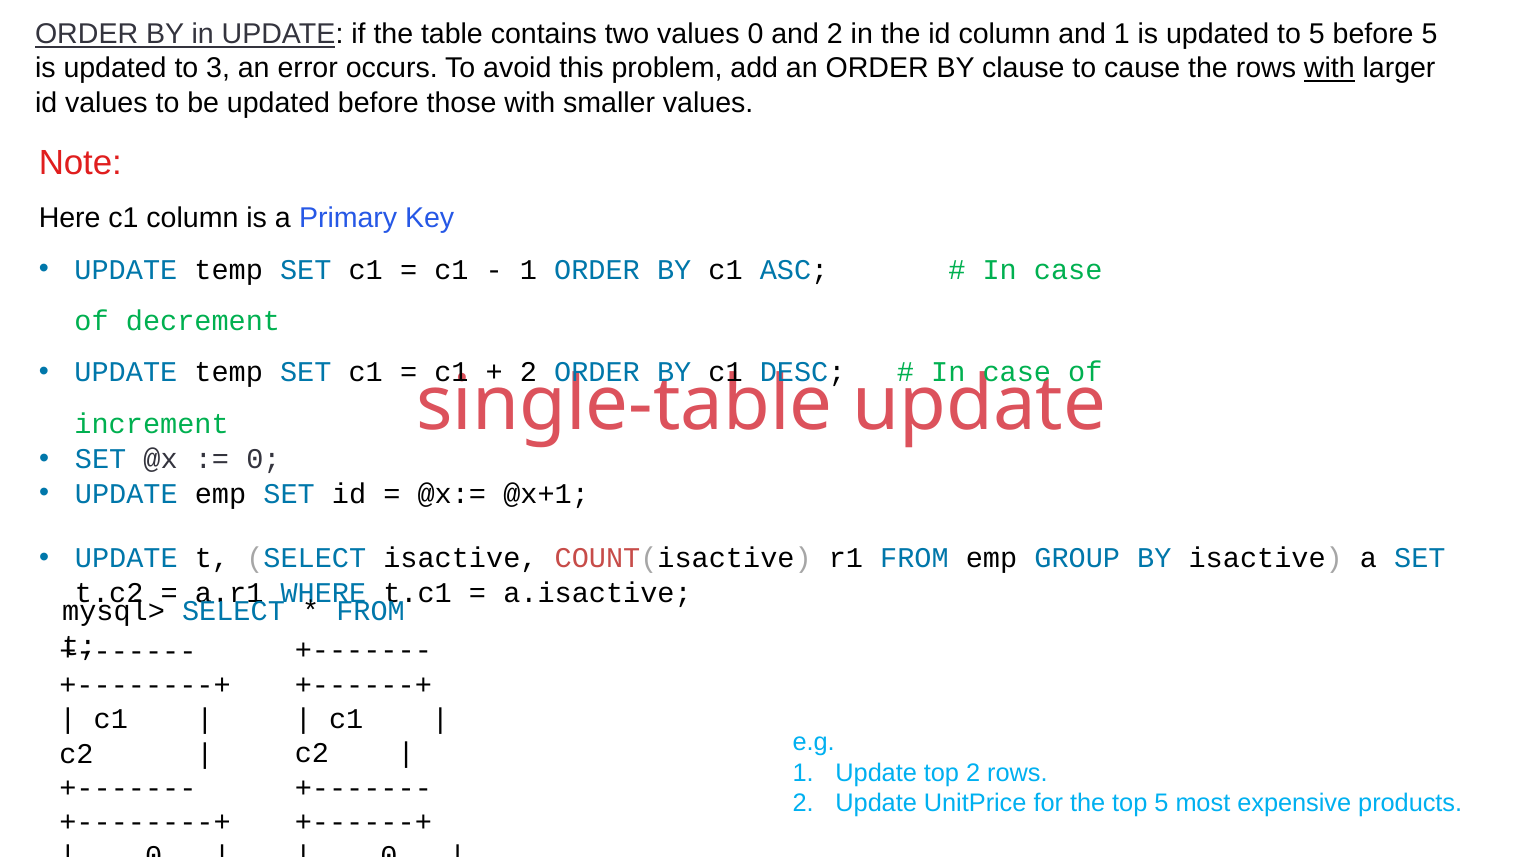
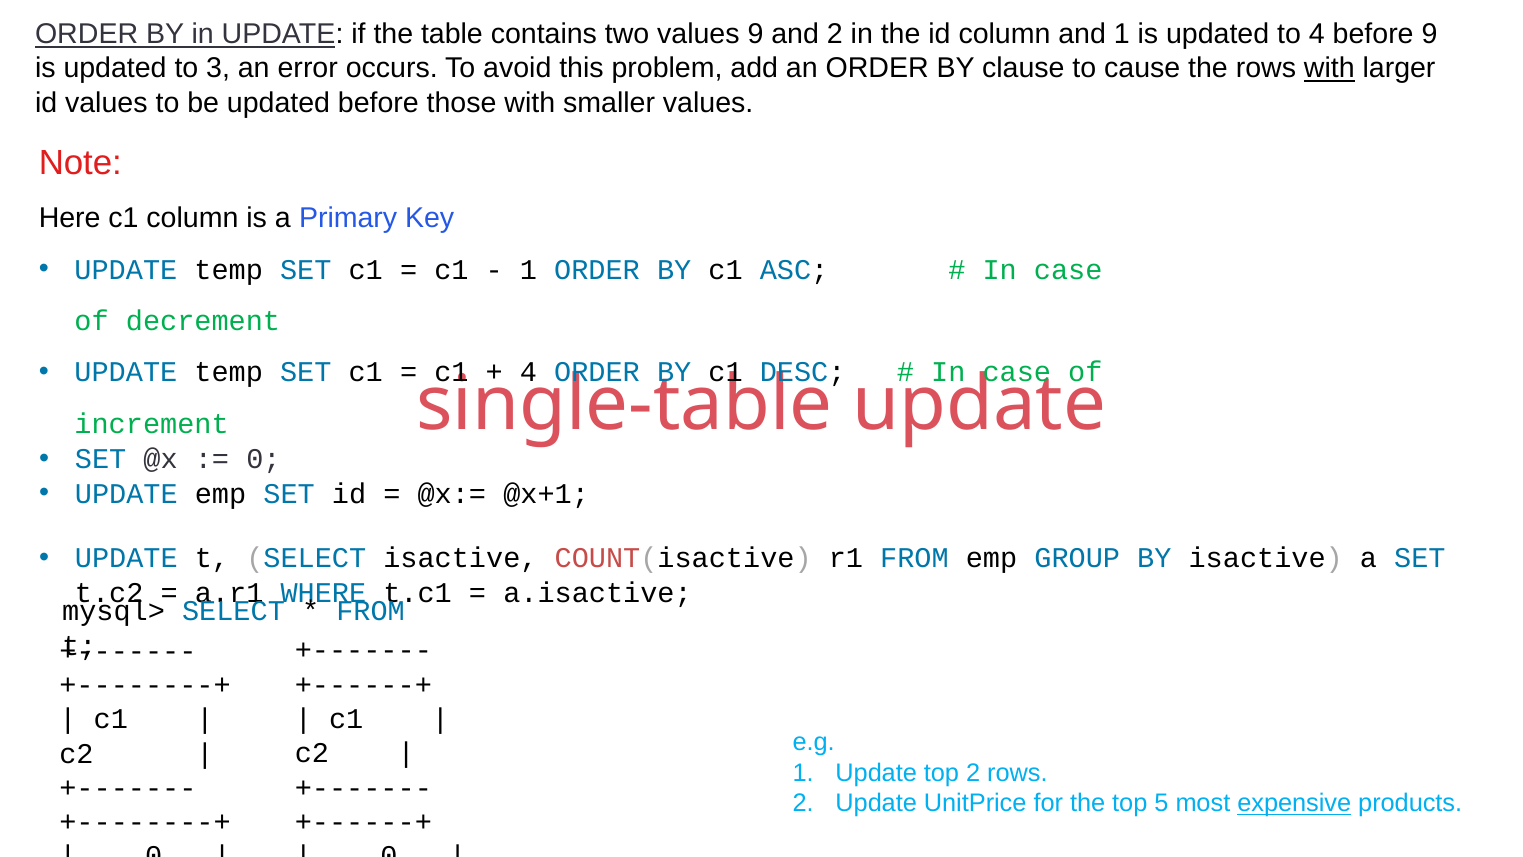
values 0: 0 -> 9 (755, 34)
to 5: 5 -> 4 (1317, 34)
before 5: 5 -> 9 (1429, 34)
2: 2 -> 4 (529, 372)
expensive underline: none -> present (1294, 803)
